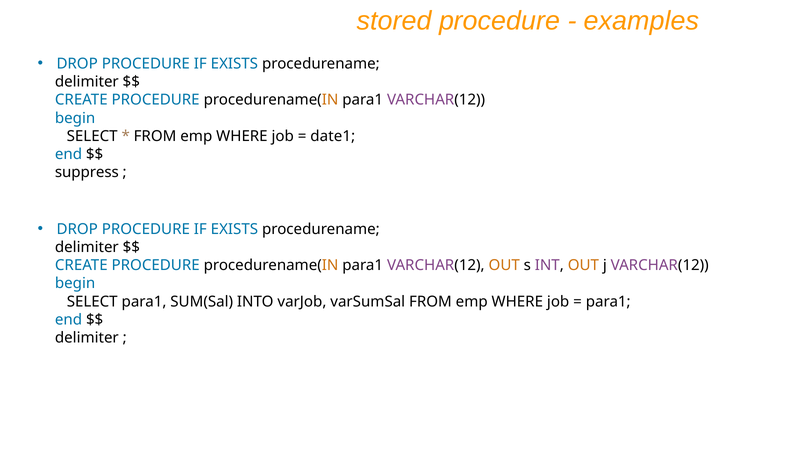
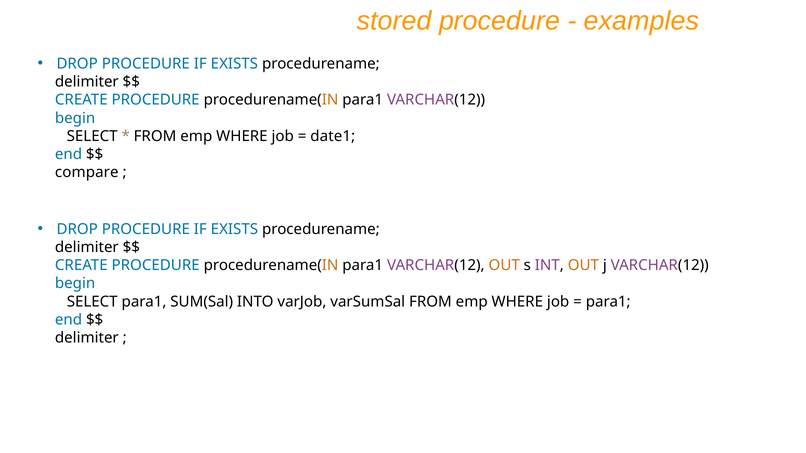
suppress: suppress -> compare (87, 173)
